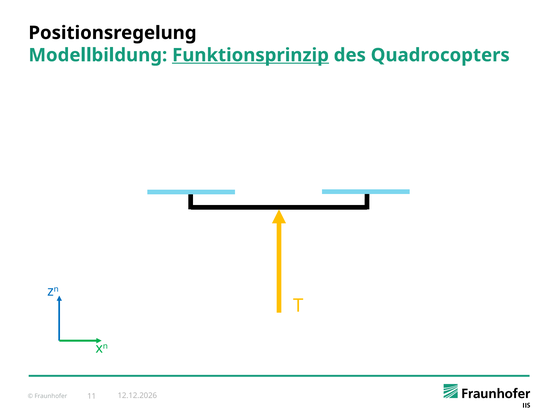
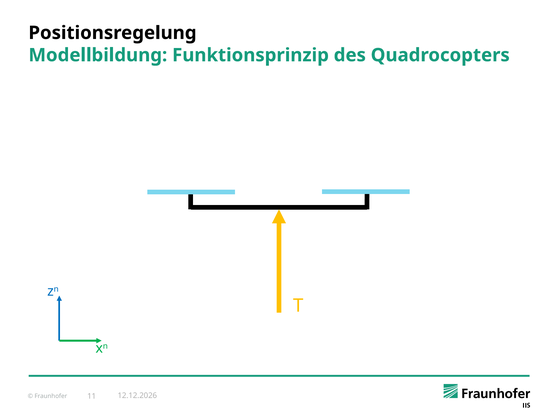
Funktionsprinzip underline: present -> none (250, 55)
